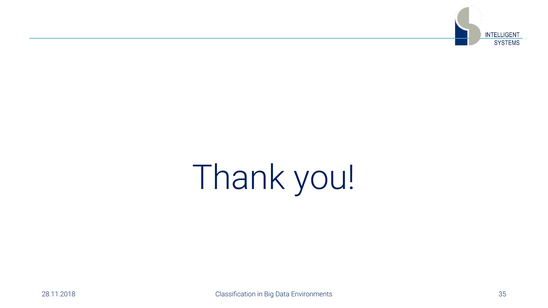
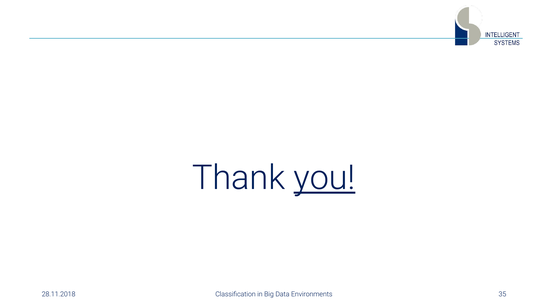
you underline: none -> present (324, 178)
